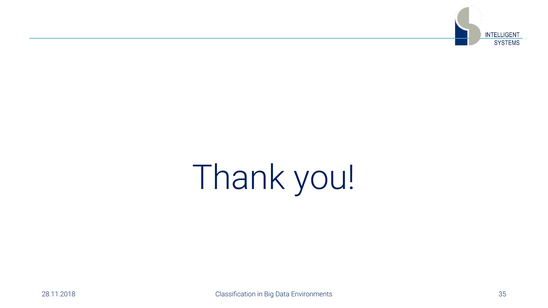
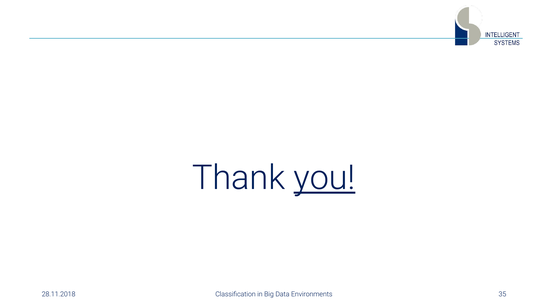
you underline: none -> present (324, 178)
